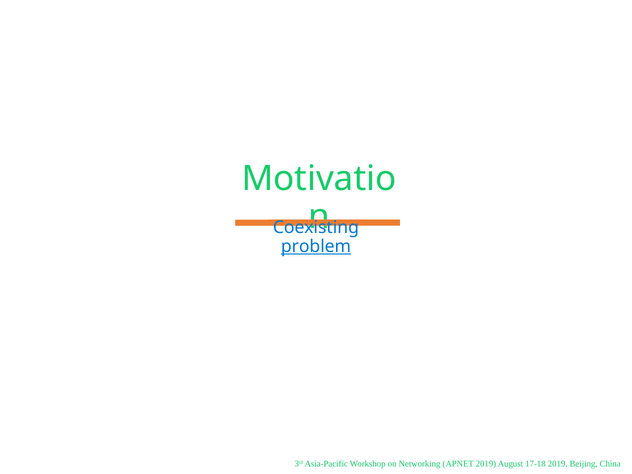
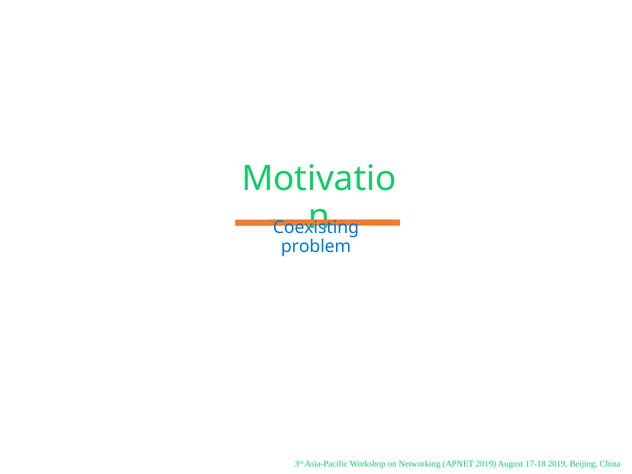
problem underline: present -> none (316, 246)
